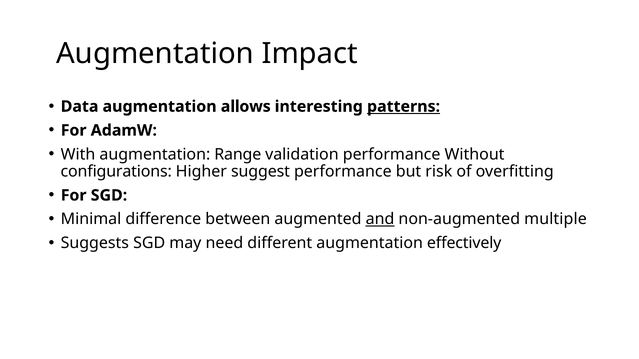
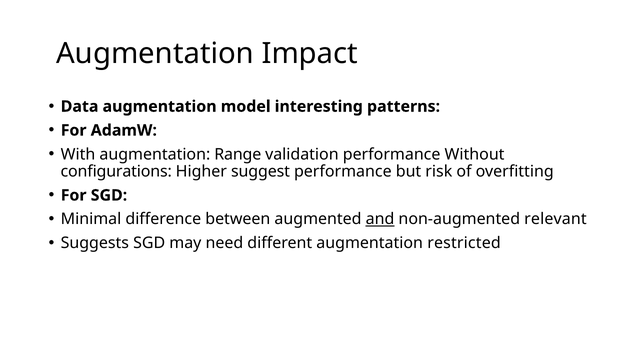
allows: allows -> model (246, 107)
patterns underline: present -> none (404, 107)
multiple: multiple -> relevant (555, 219)
effectively: effectively -> restricted (464, 243)
